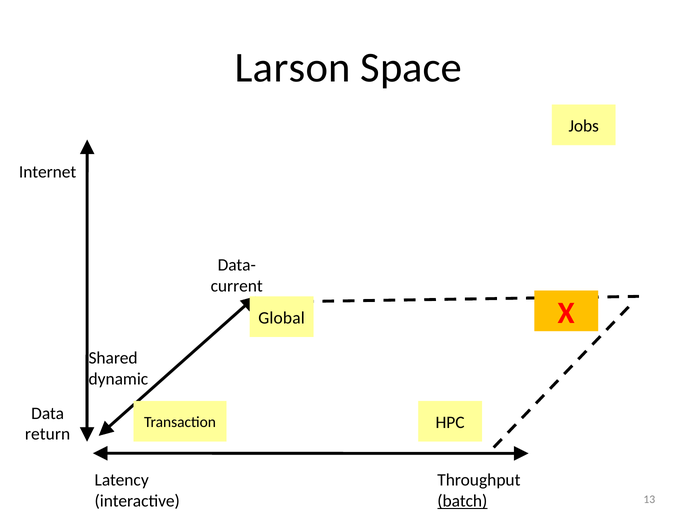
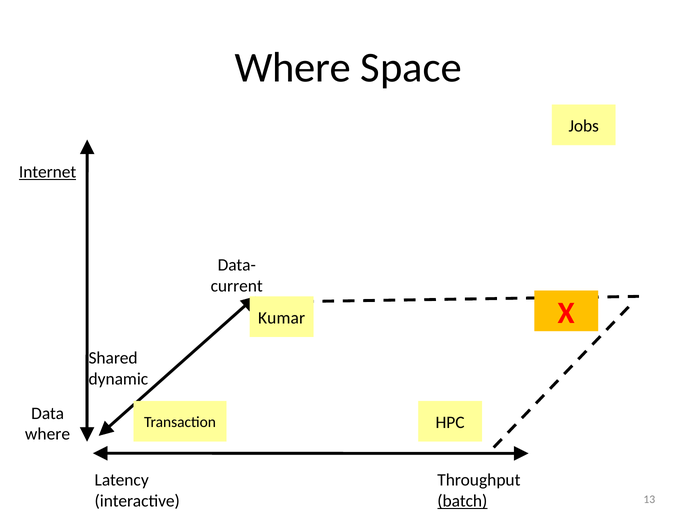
Larson: Larson -> Where (293, 67)
Internet underline: none -> present (48, 172)
Global: Global -> Kumar (282, 318)
return: return -> where (48, 434)
